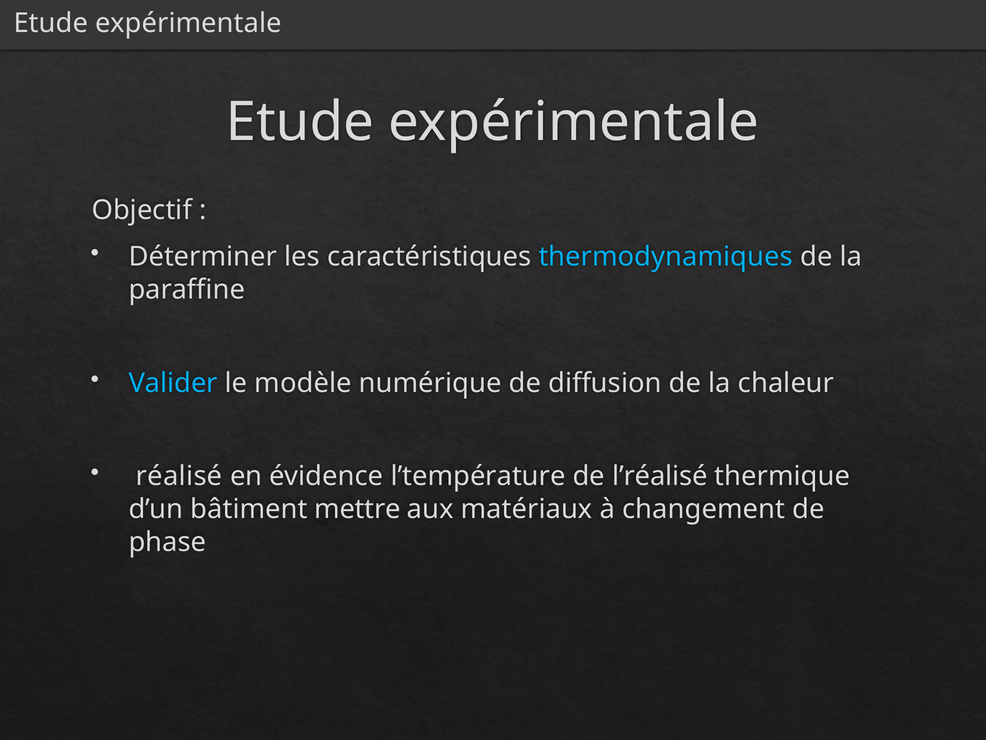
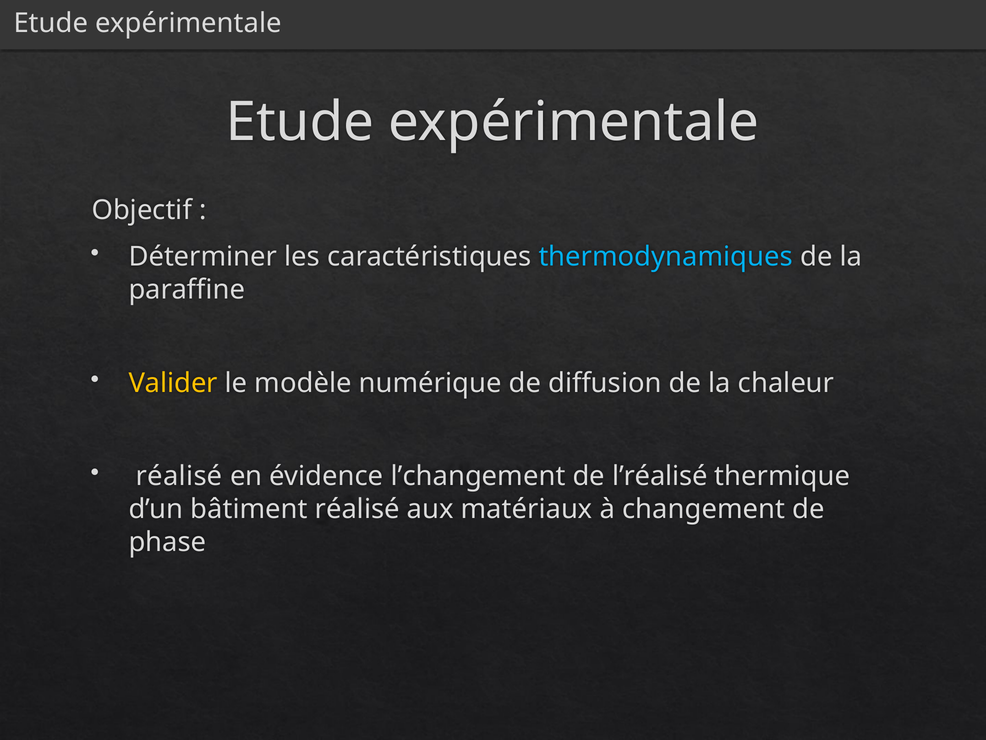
Valider colour: light blue -> yellow (173, 383)
l’température: l’température -> l’changement (478, 476)
bâtiment mettre: mettre -> réalisé (357, 509)
